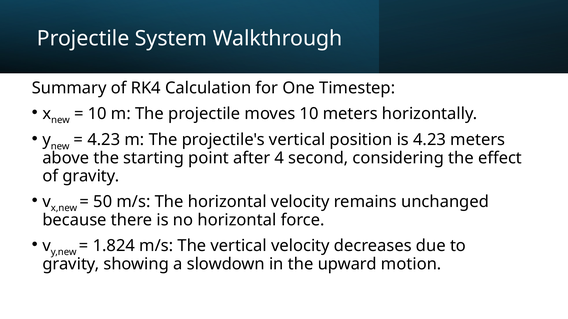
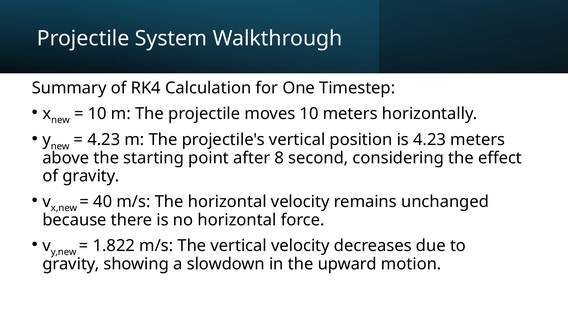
4: 4 -> 8 (279, 158)
50: 50 -> 40 (103, 202)
1.824: 1.824 -> 1.822 (114, 246)
